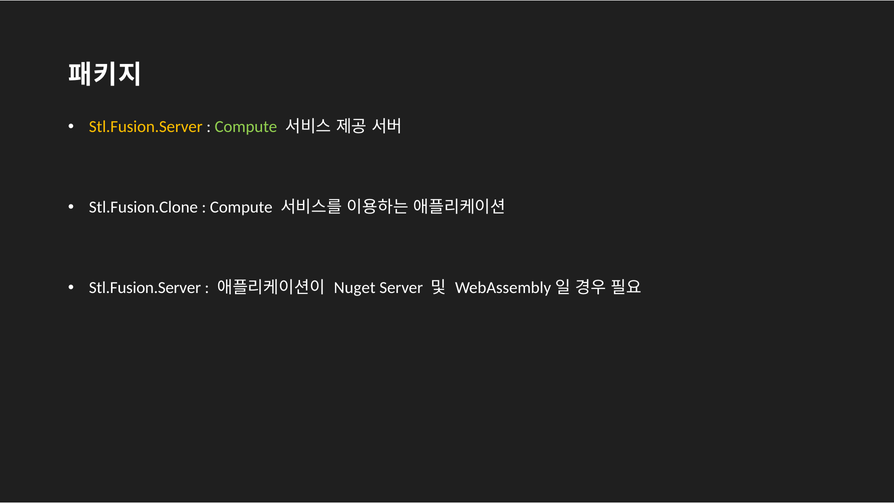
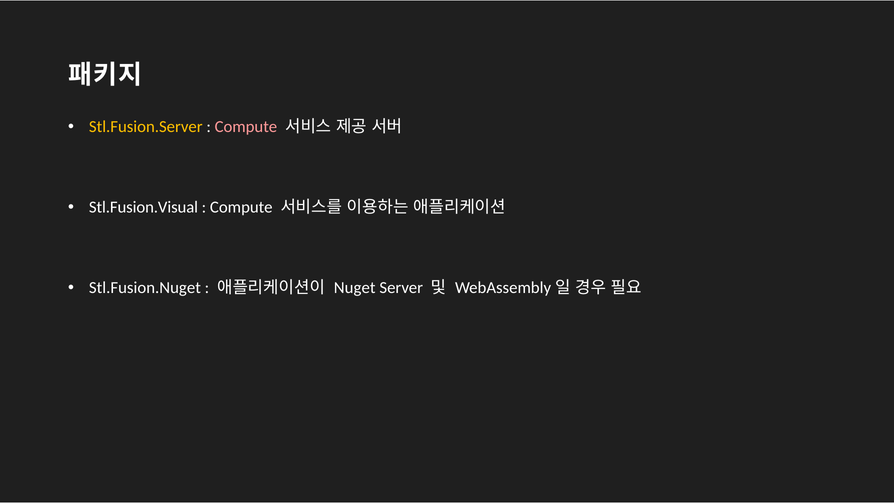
Compute colour: light green -> pink (246, 127)
Stl.Fusion.Clone: Stl.Fusion.Clone -> Stl.Fusion.Visual (144, 207)
Stl.Fusion.Server: Stl.Fusion.Server -> Stl.Fusion.Nuget (145, 288)
